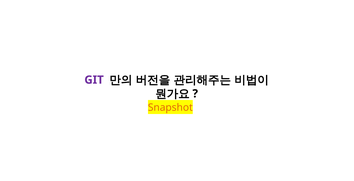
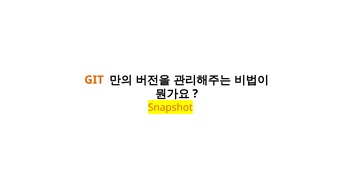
GIT colour: purple -> orange (94, 80)
